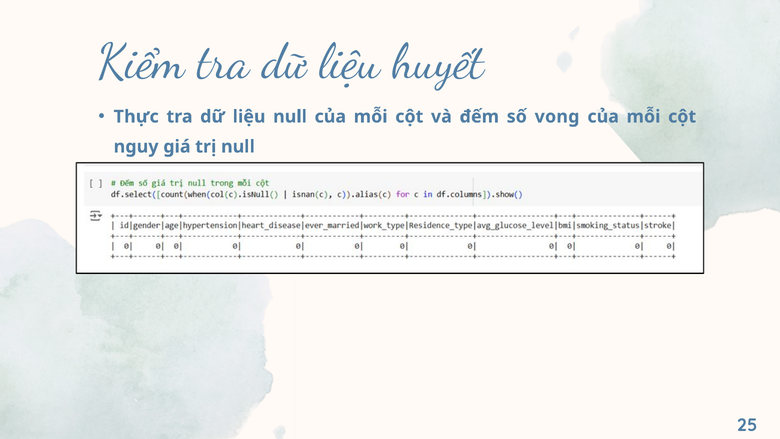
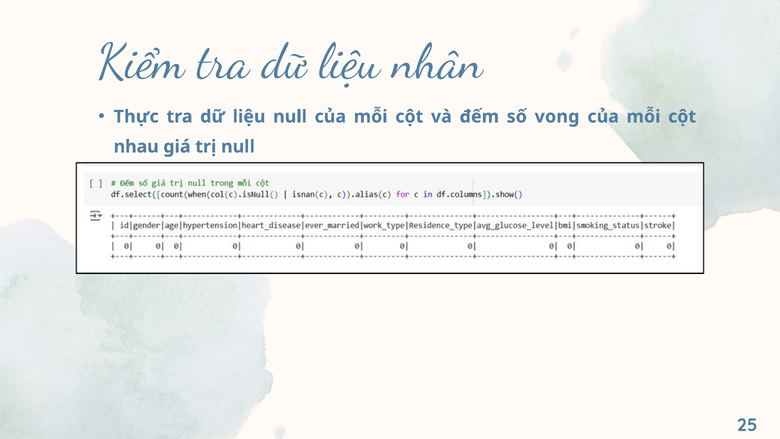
huyết: huyết -> nhân (438, 61)
nguy: nguy -> nhau (136, 147)
